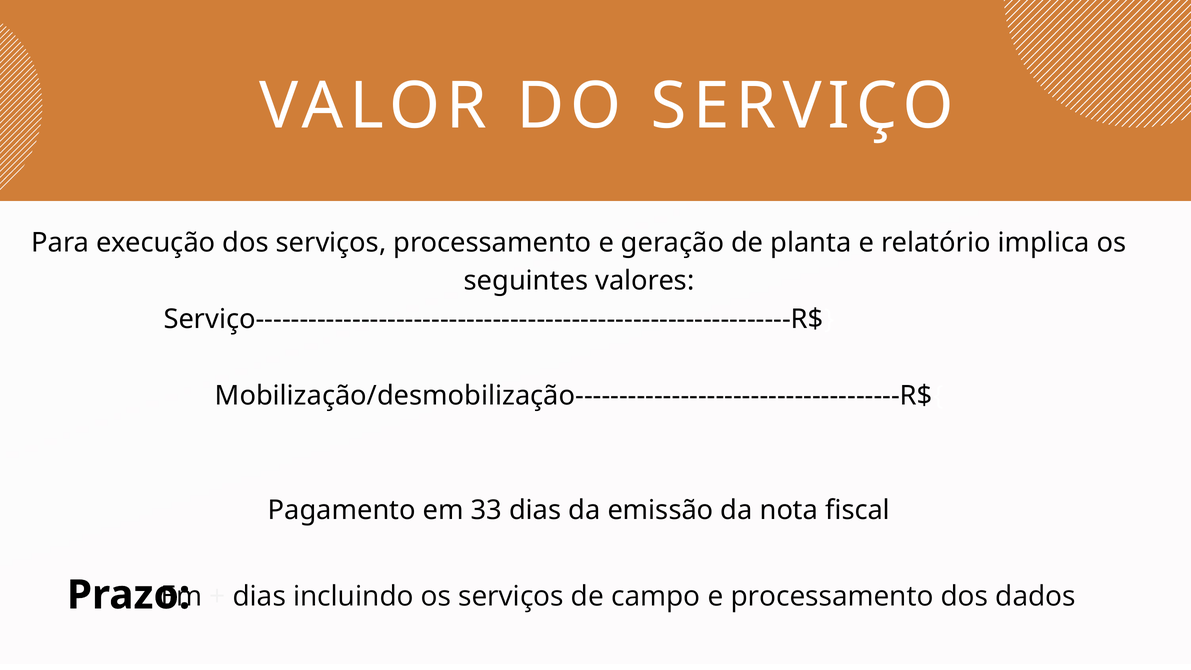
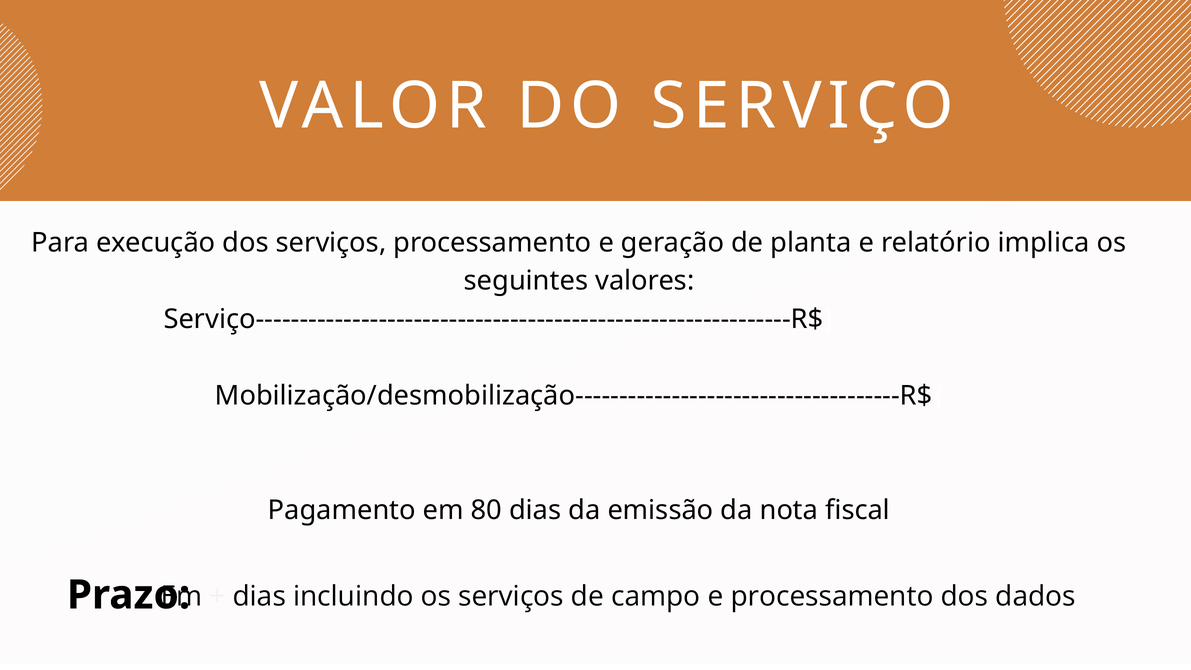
33: 33 -> 80 (486, 510)
